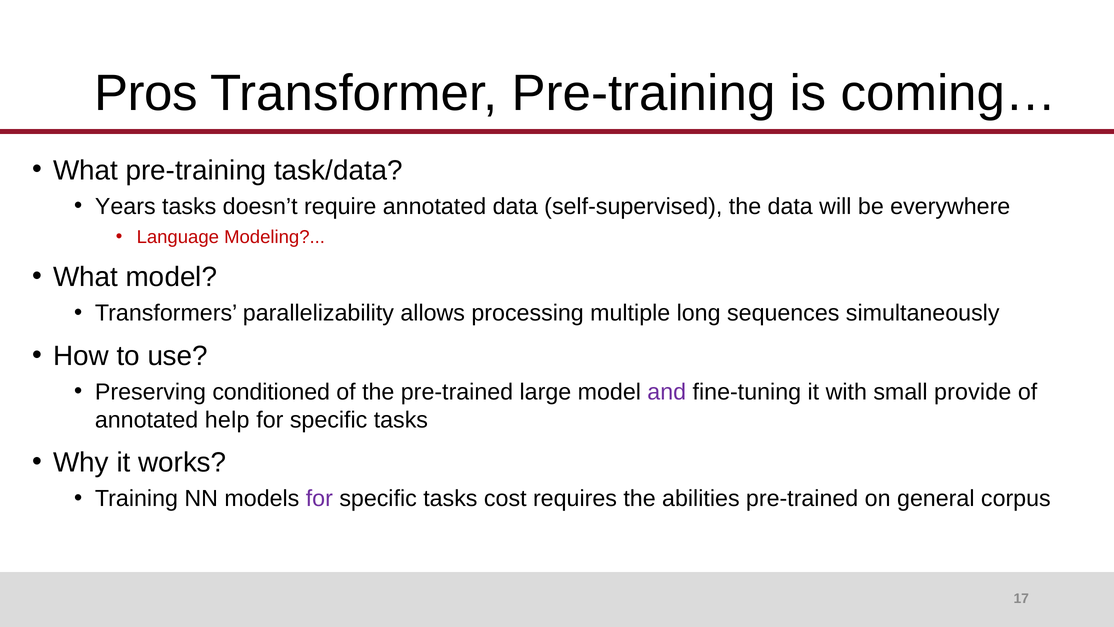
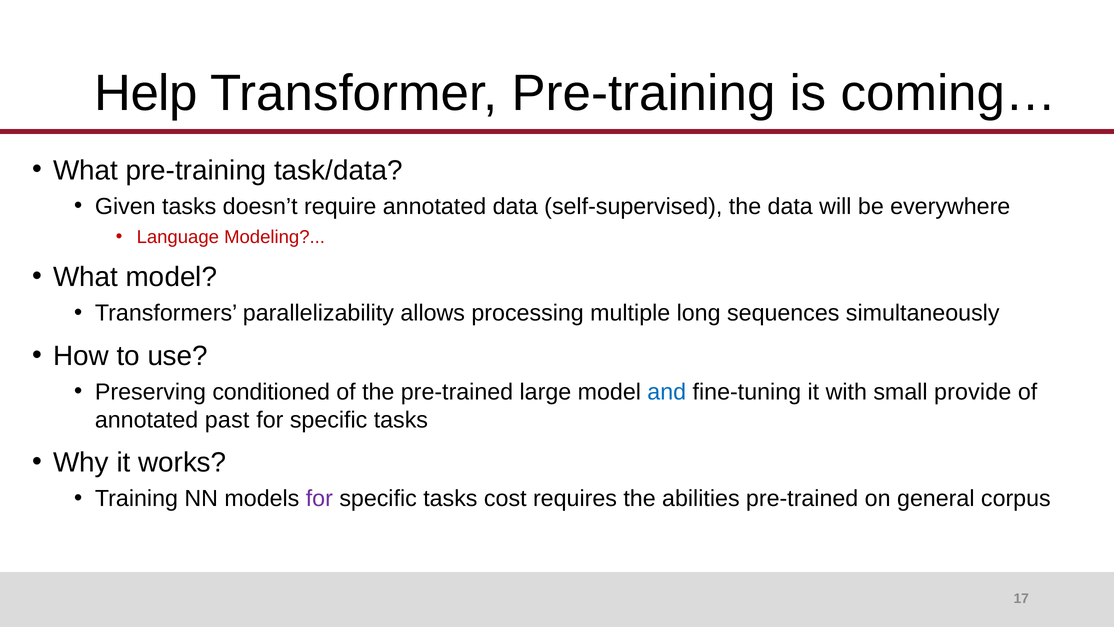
Pros: Pros -> Help (146, 94)
Years: Years -> Given (125, 206)
and colour: purple -> blue (667, 392)
help: help -> past (227, 420)
